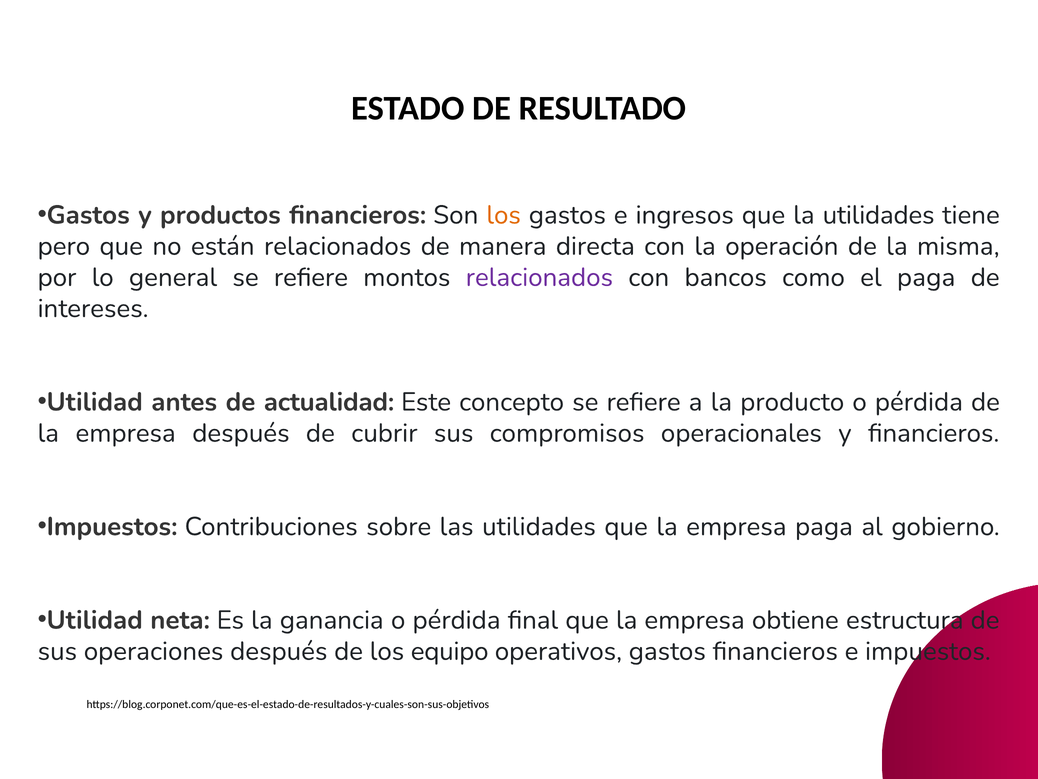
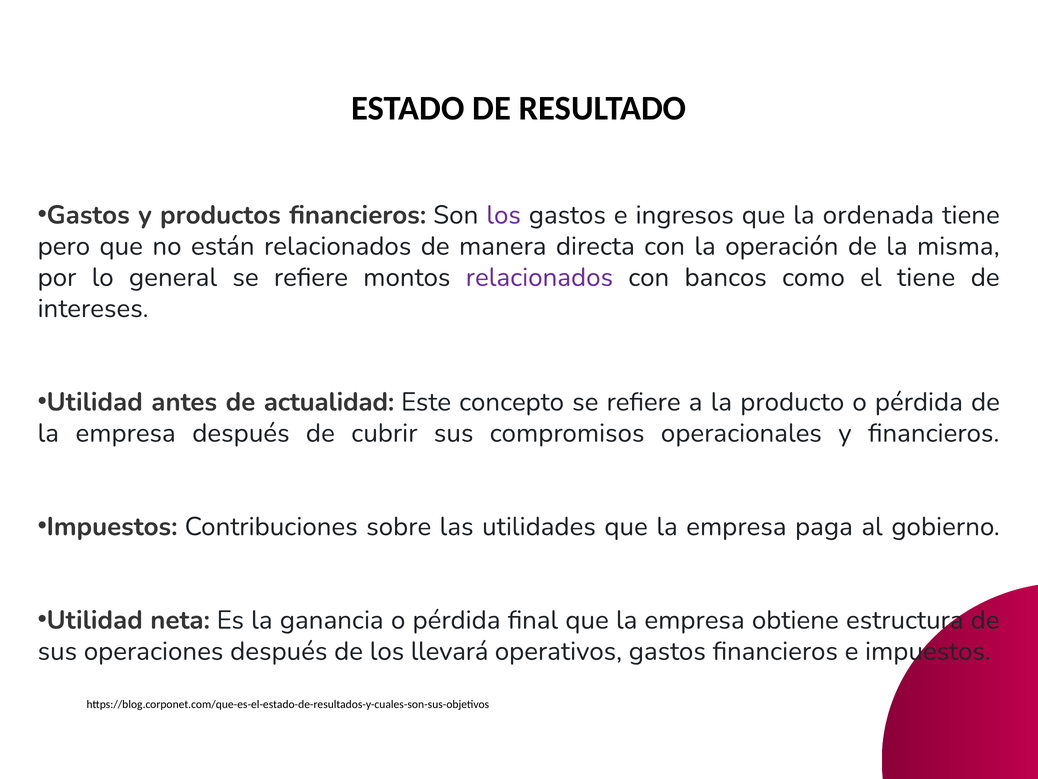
los colour: orange -> purple (504, 215)
la utilidades: utilidades -> ordenada (878, 215)
el paga: paga -> tiene (926, 277)
equipo: equipo -> llevará (450, 651)
